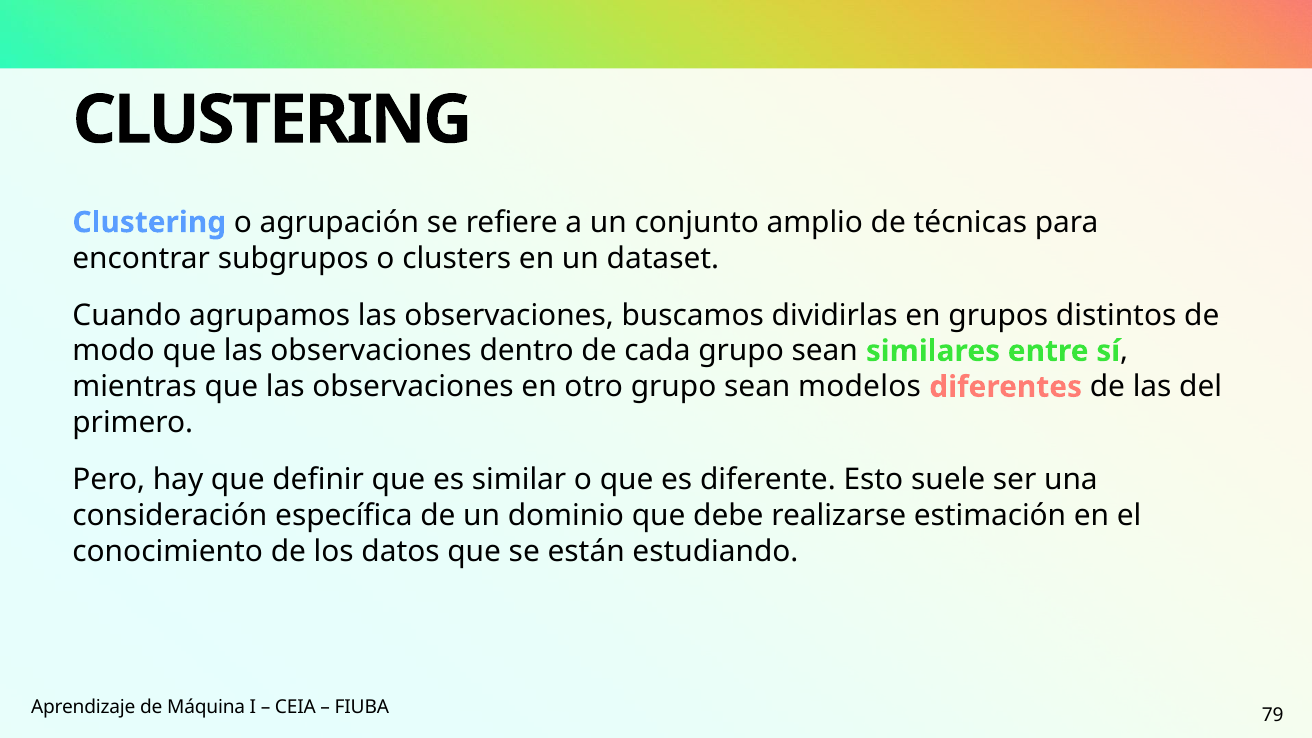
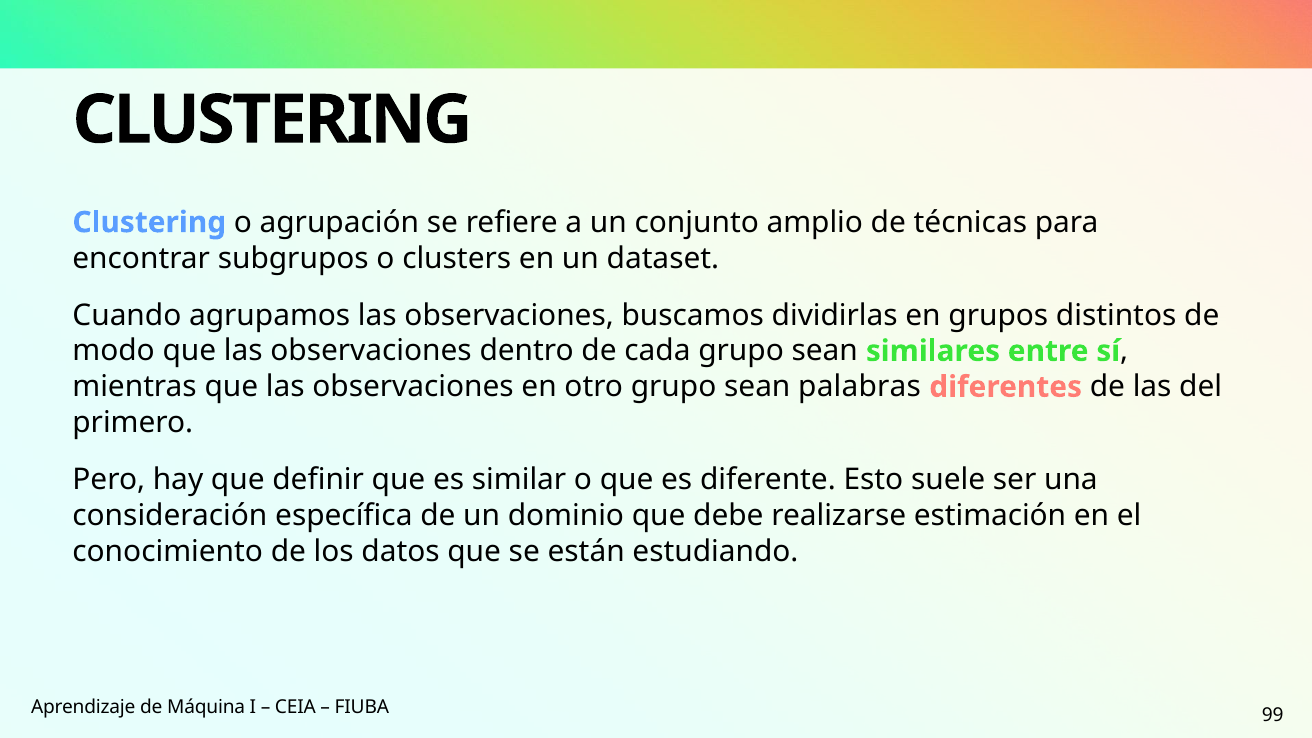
modelos: modelos -> palabras (860, 387)
79: 79 -> 99 (1273, 715)
